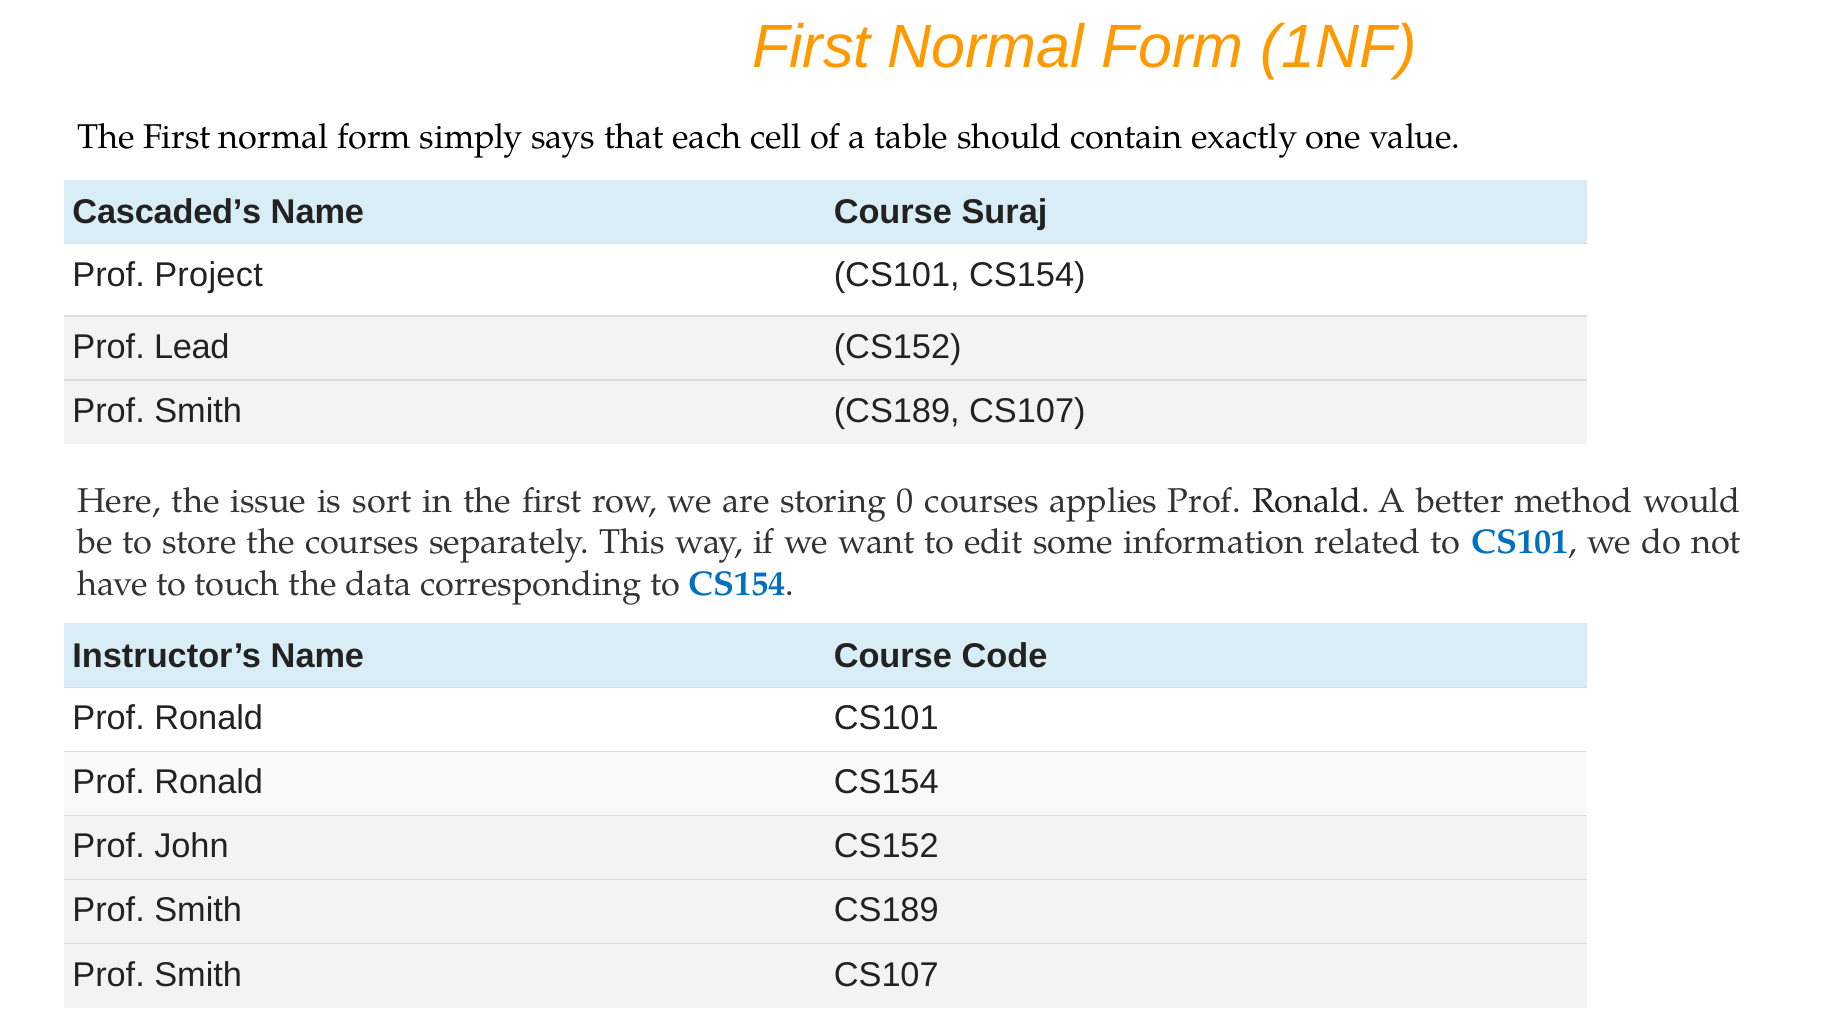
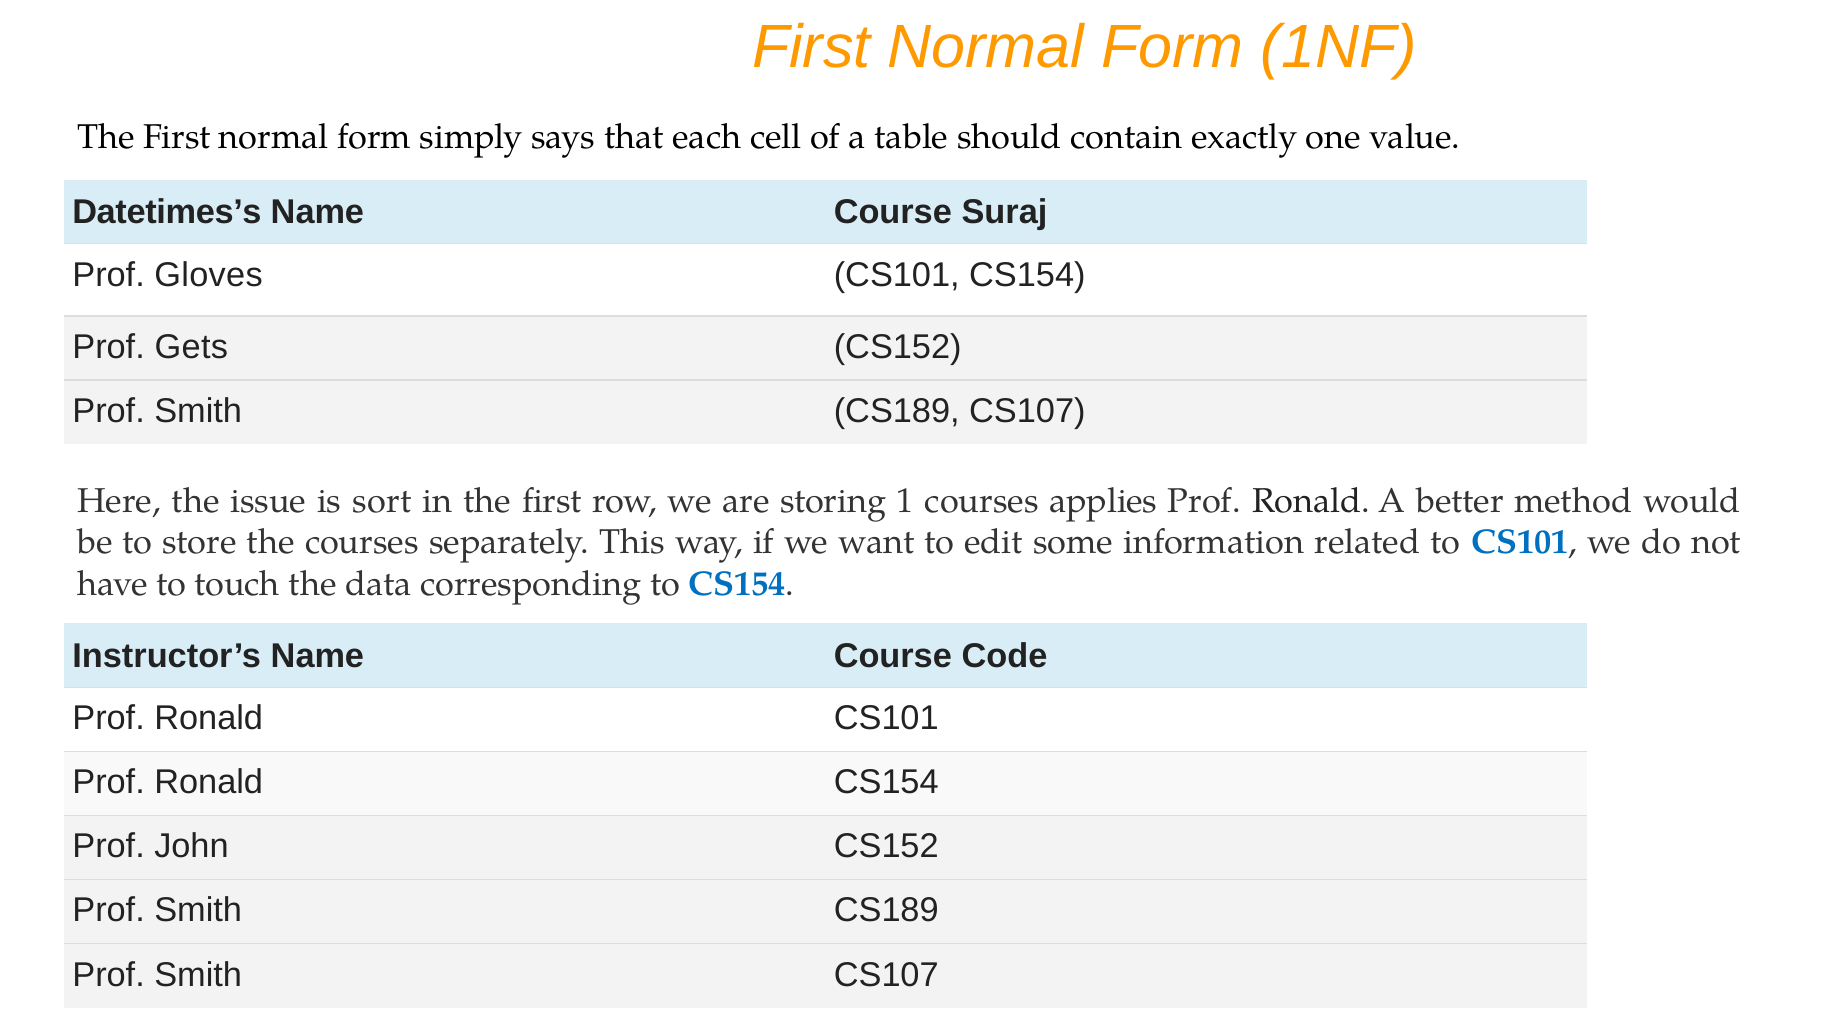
Cascaded’s: Cascaded’s -> Datetimes’s (167, 212)
Project: Project -> Gloves (209, 275)
Lead: Lead -> Gets (191, 347)
0: 0 -> 1 (905, 502)
